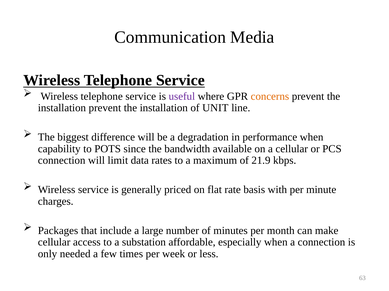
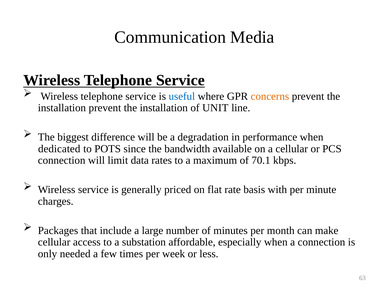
useful colour: purple -> blue (182, 97)
capability: capability -> dedicated (59, 149)
21.9: 21.9 -> 70.1 (261, 161)
